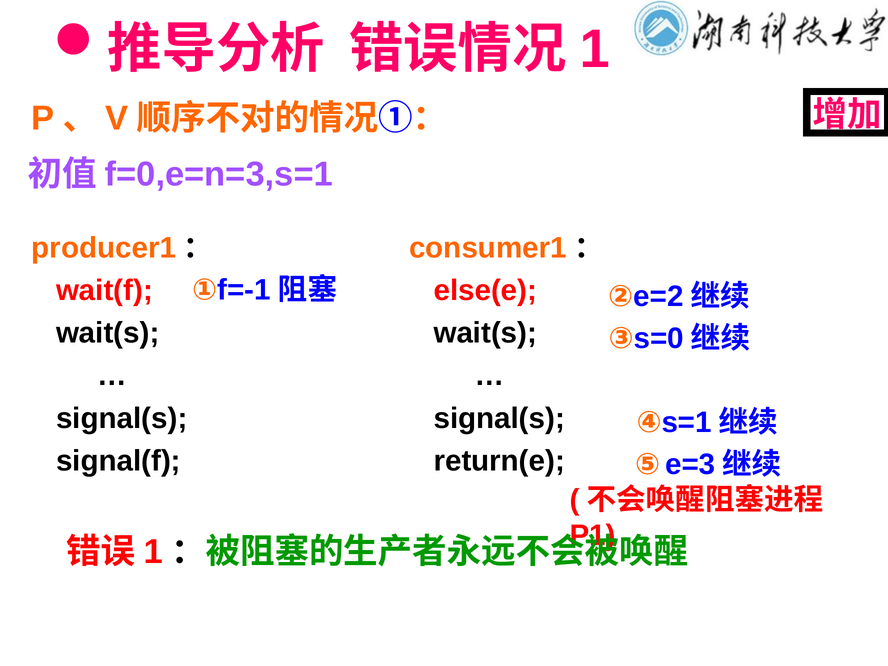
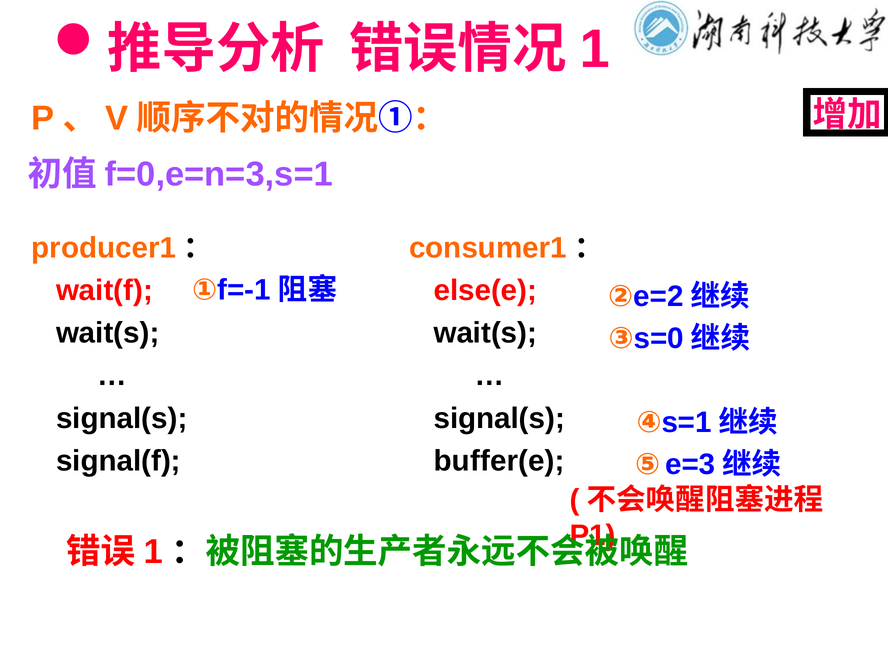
return(e: return(e -> buffer(e (499, 461)
